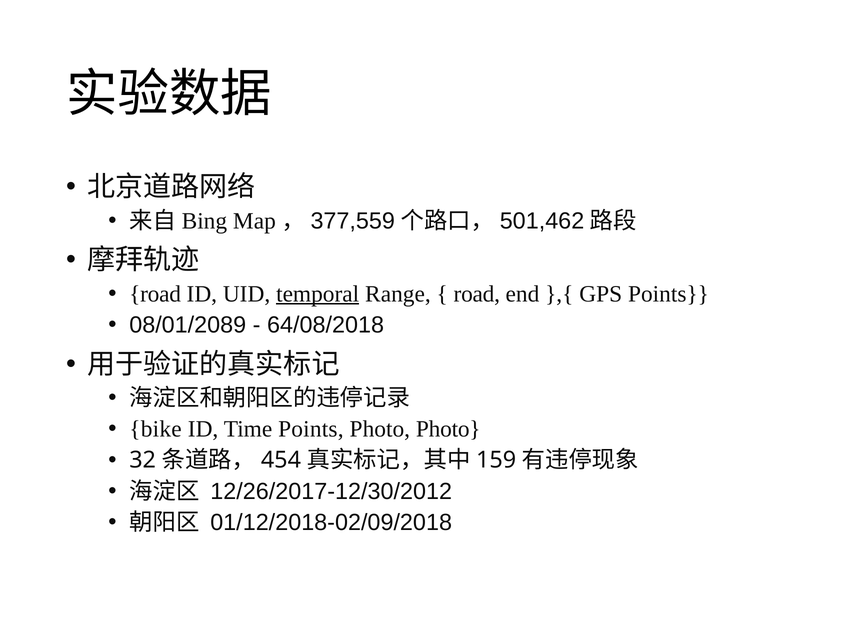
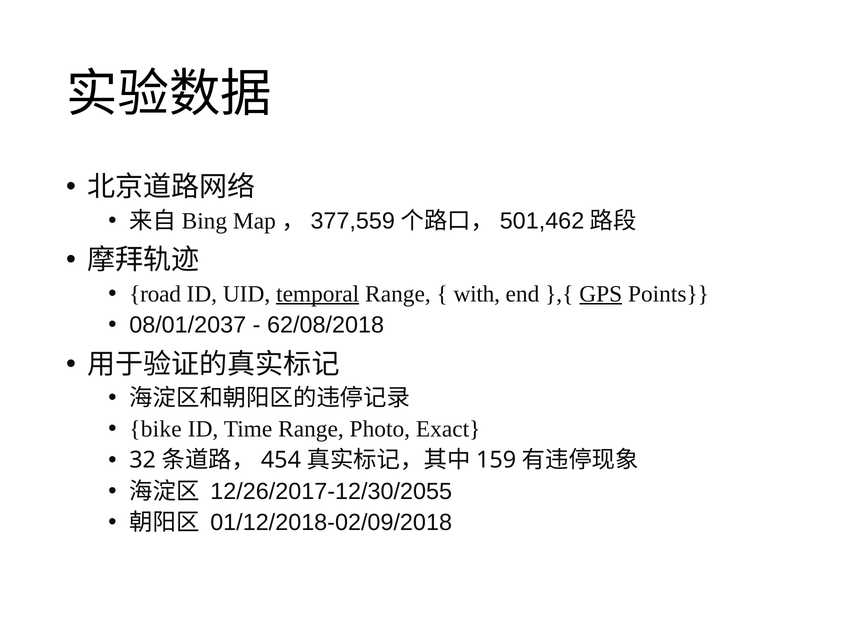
road: road -> with (477, 294)
GPS underline: none -> present (601, 294)
08/01/2089: 08/01/2089 -> 08/01/2037 (188, 325)
64/08/2018: 64/08/2018 -> 62/08/2018 (326, 325)
Time Points: Points -> Range (311, 429)
Photo Photo: Photo -> Exact (448, 429)
12/26/2017-12/30/2012: 12/26/2017-12/30/2012 -> 12/26/2017-12/30/2055 (331, 491)
